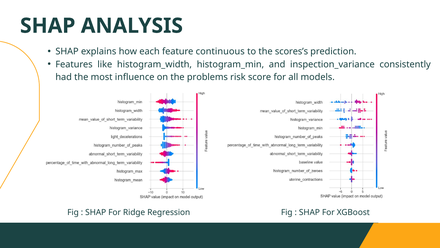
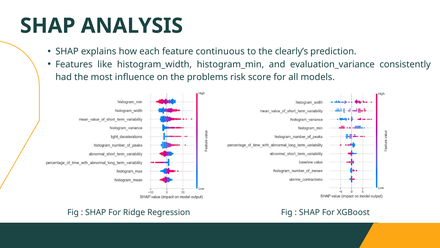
scores’s: scores’s -> clearly’s (292, 51)
inspection_variance: inspection_variance -> evaluation_variance (332, 64)
